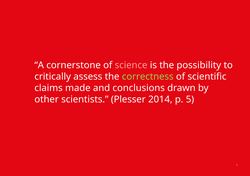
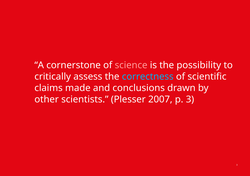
correctness colour: light green -> light blue (148, 77)
2014: 2014 -> 2007 (160, 100)
p 5: 5 -> 3 (190, 100)
